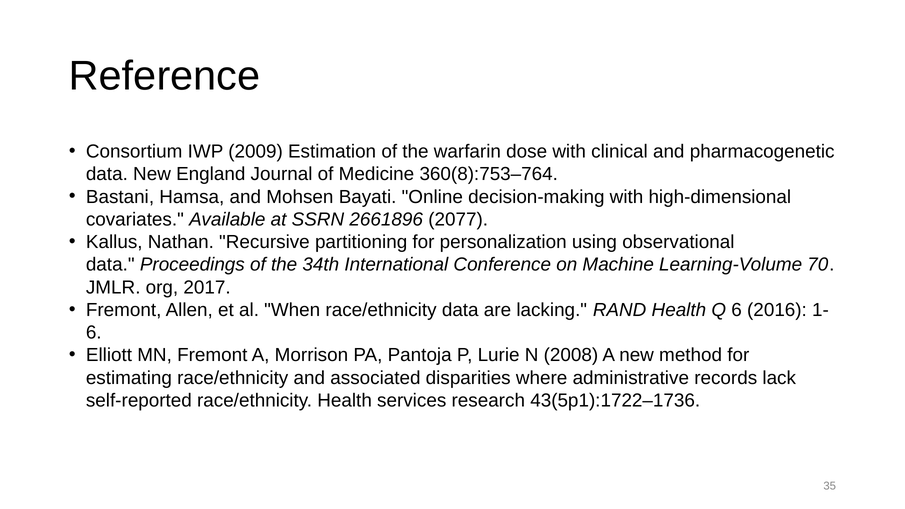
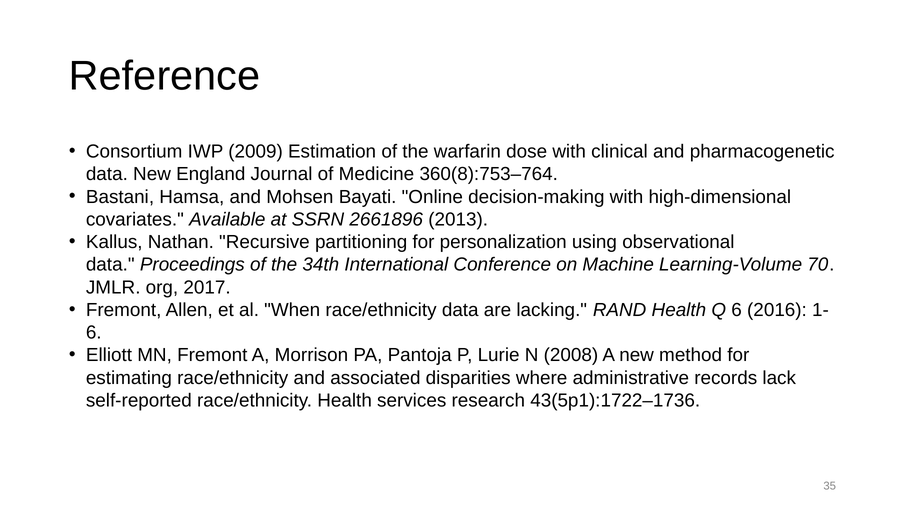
2077: 2077 -> 2013 (458, 219)
